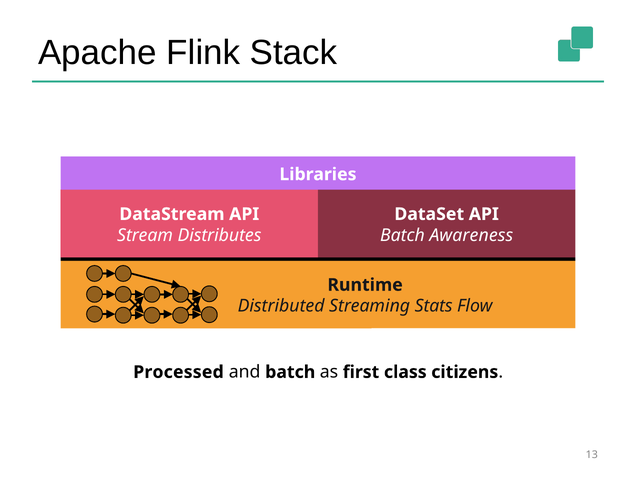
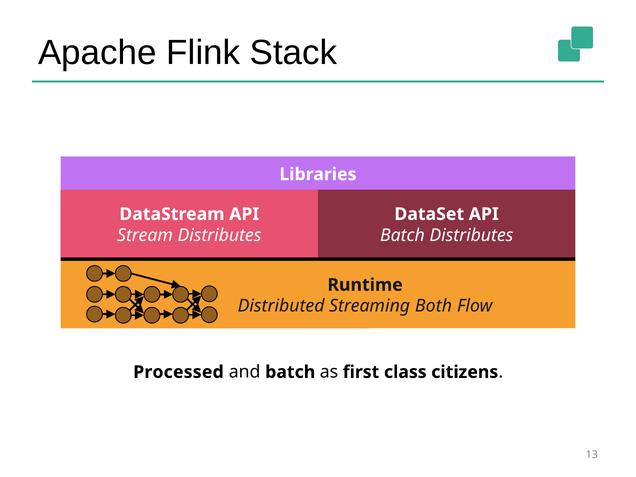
Batch Awareness: Awareness -> Distributes (471, 235)
Stats: Stats -> Both (433, 306)
